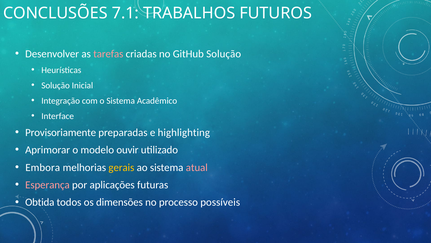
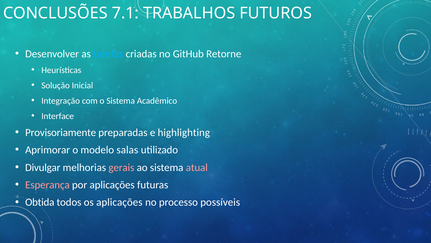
tarefas colour: pink -> light blue (108, 54)
GitHub Solução: Solução -> Retorne (224, 54)
ouvir: ouvir -> salas (127, 150)
Embora: Embora -> Divulgar (43, 167)
gerais colour: yellow -> pink (121, 167)
os dimensões: dimensões -> aplicações (119, 202)
